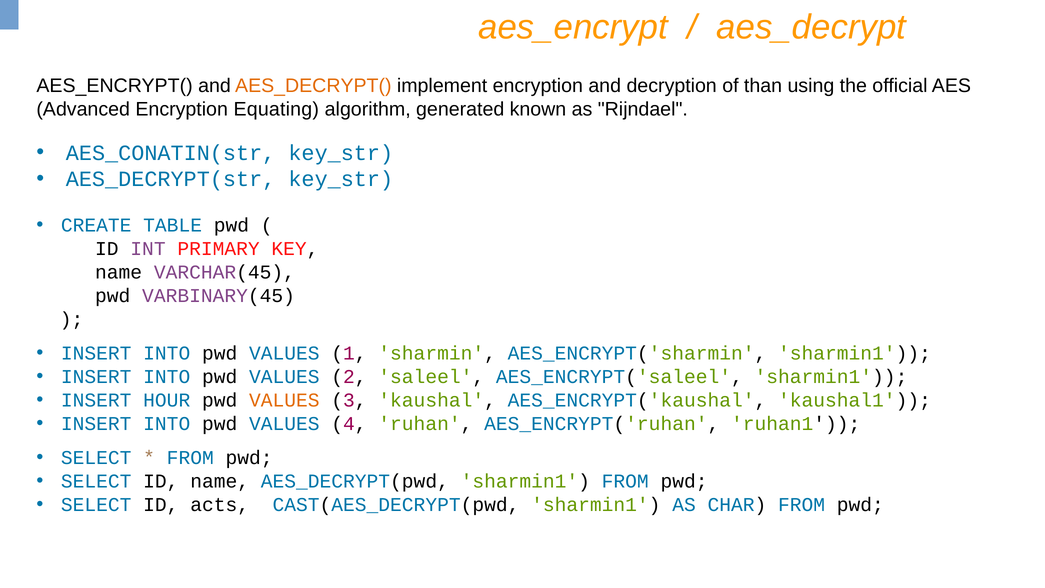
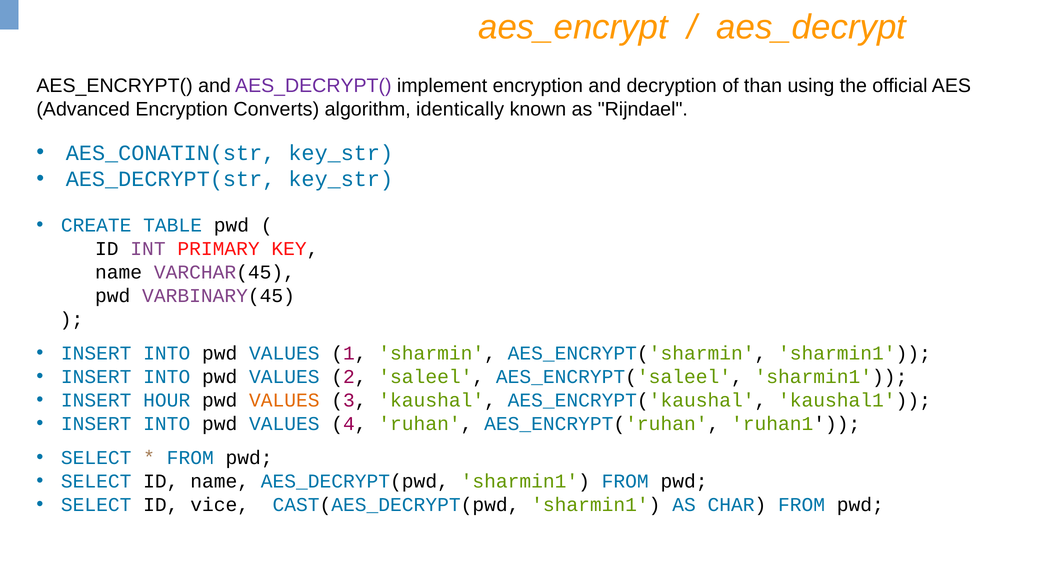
AES_DECRYPT( colour: orange -> purple (313, 86)
Equating: Equating -> Converts (276, 109)
generated: generated -> identically (460, 109)
acts: acts -> vice (220, 505)
